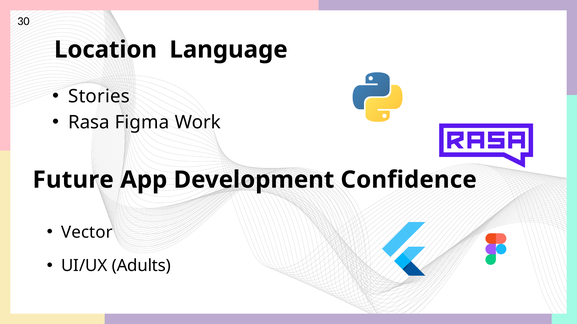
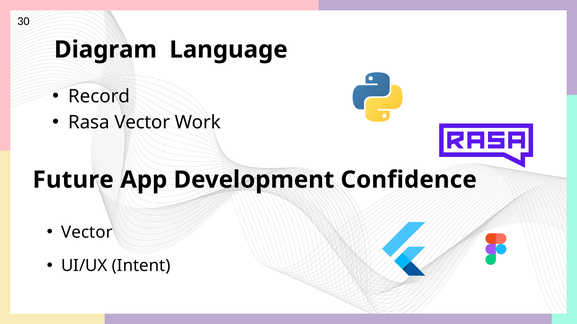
Location: Location -> Diagram (105, 50)
Stories: Stories -> Record (99, 96)
Rasa Figma: Figma -> Vector (142, 123)
Adults: Adults -> Intent (141, 266)
